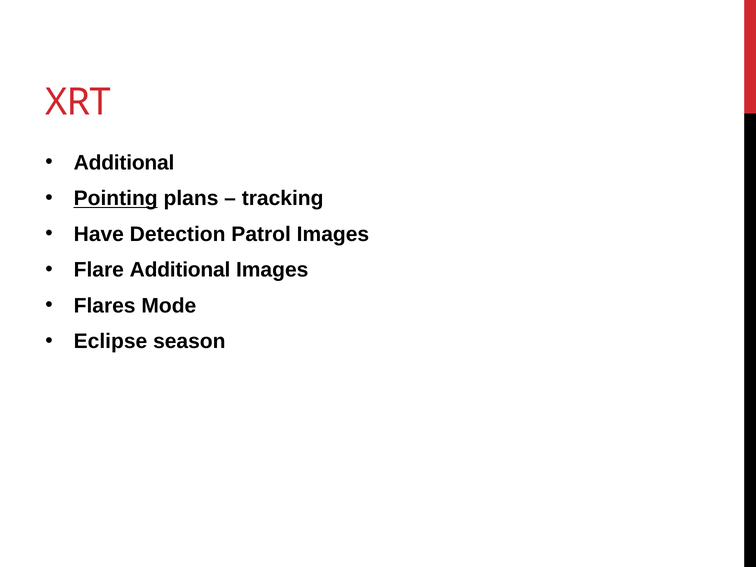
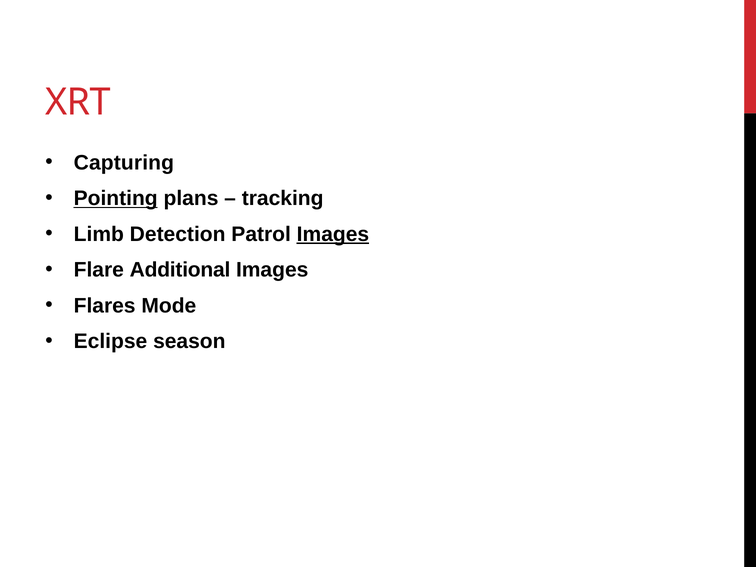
Additional: Additional -> Capturing (124, 163)
Have: Have -> Limb (99, 234)
Images underline: none -> present (333, 234)
